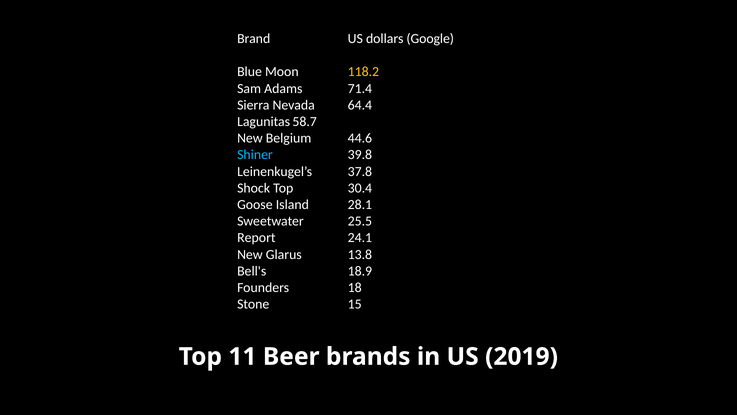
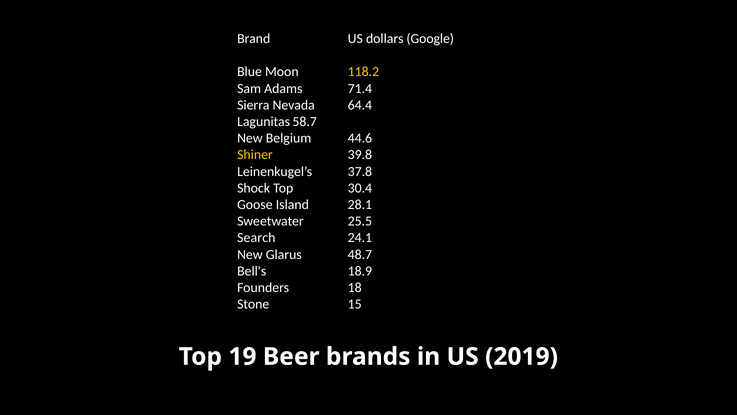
Shiner colour: light blue -> yellow (255, 155)
Report: Report -> Search (256, 238)
13.8: 13.8 -> 48.7 (360, 254)
11: 11 -> 19 (242, 356)
